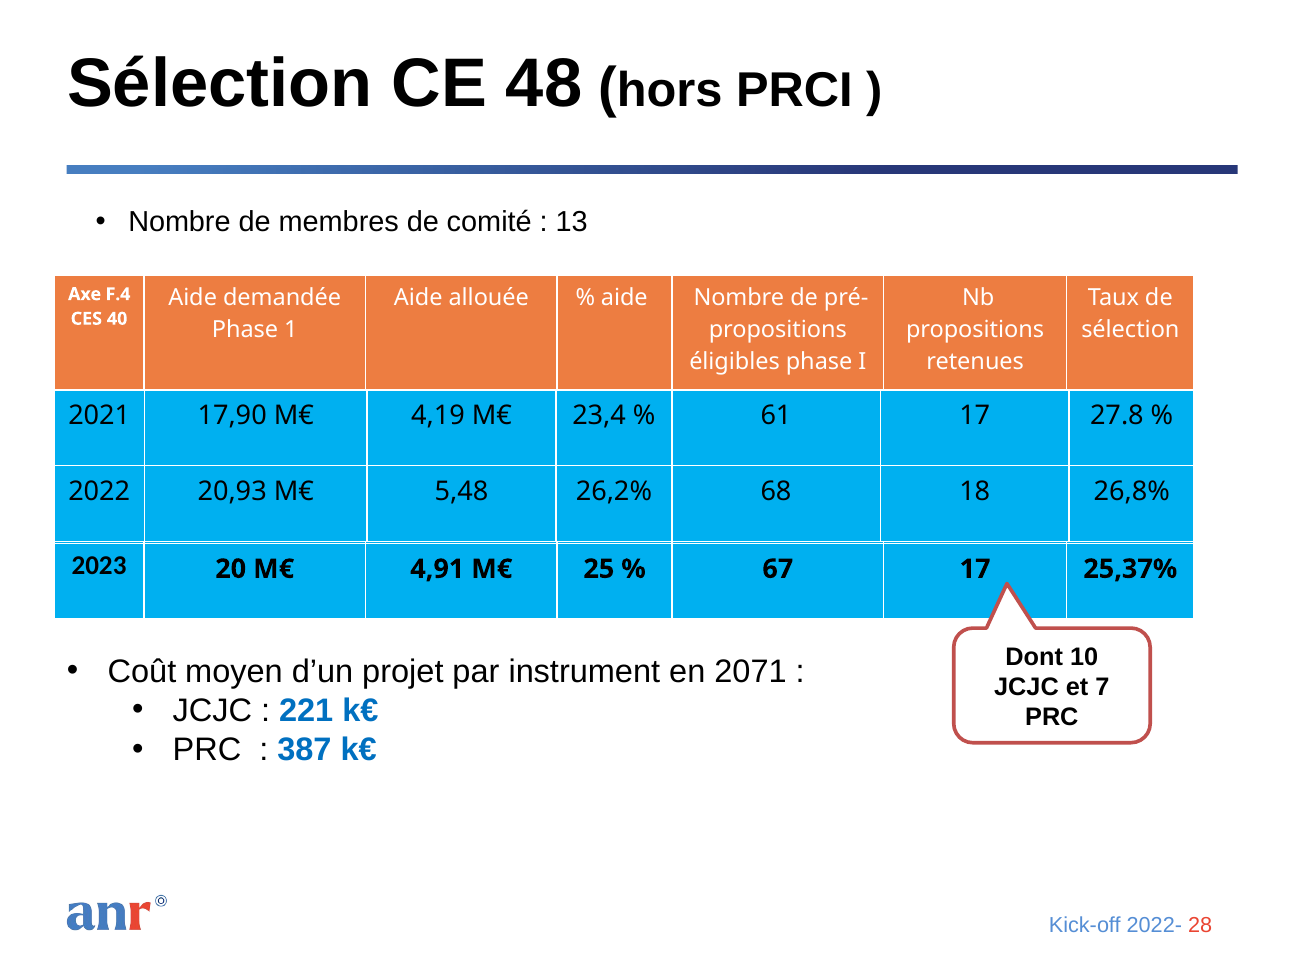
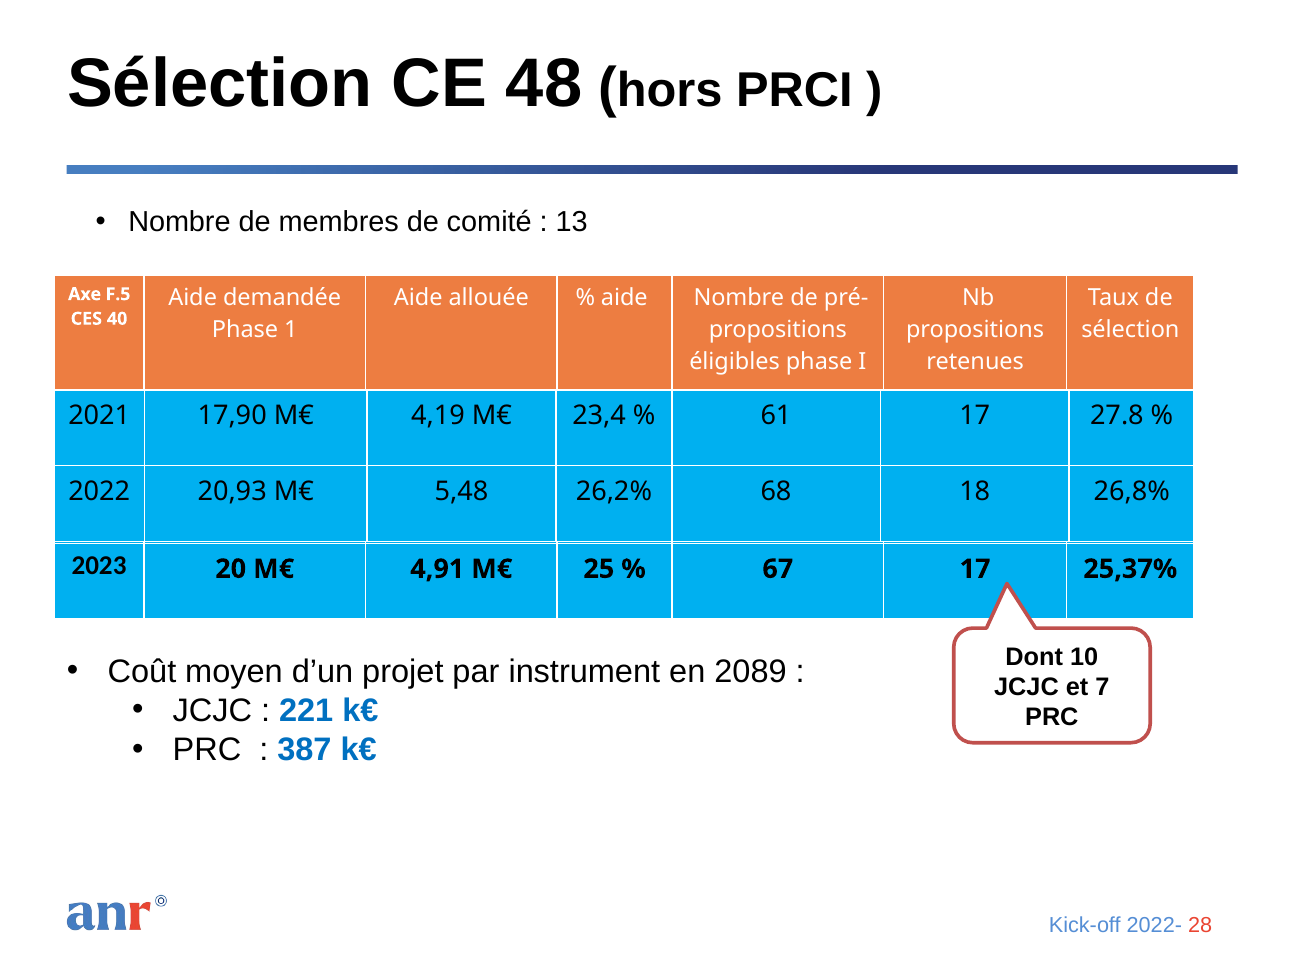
F.4: F.4 -> F.5 (118, 294)
2071: 2071 -> 2089 (751, 672)
